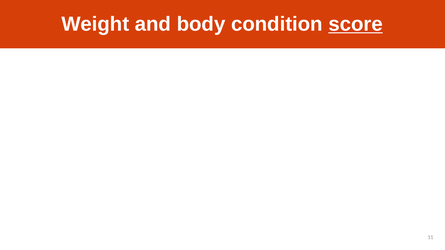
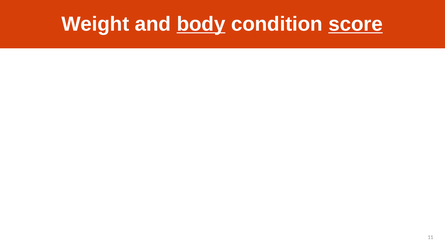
body underline: none -> present (201, 24)
